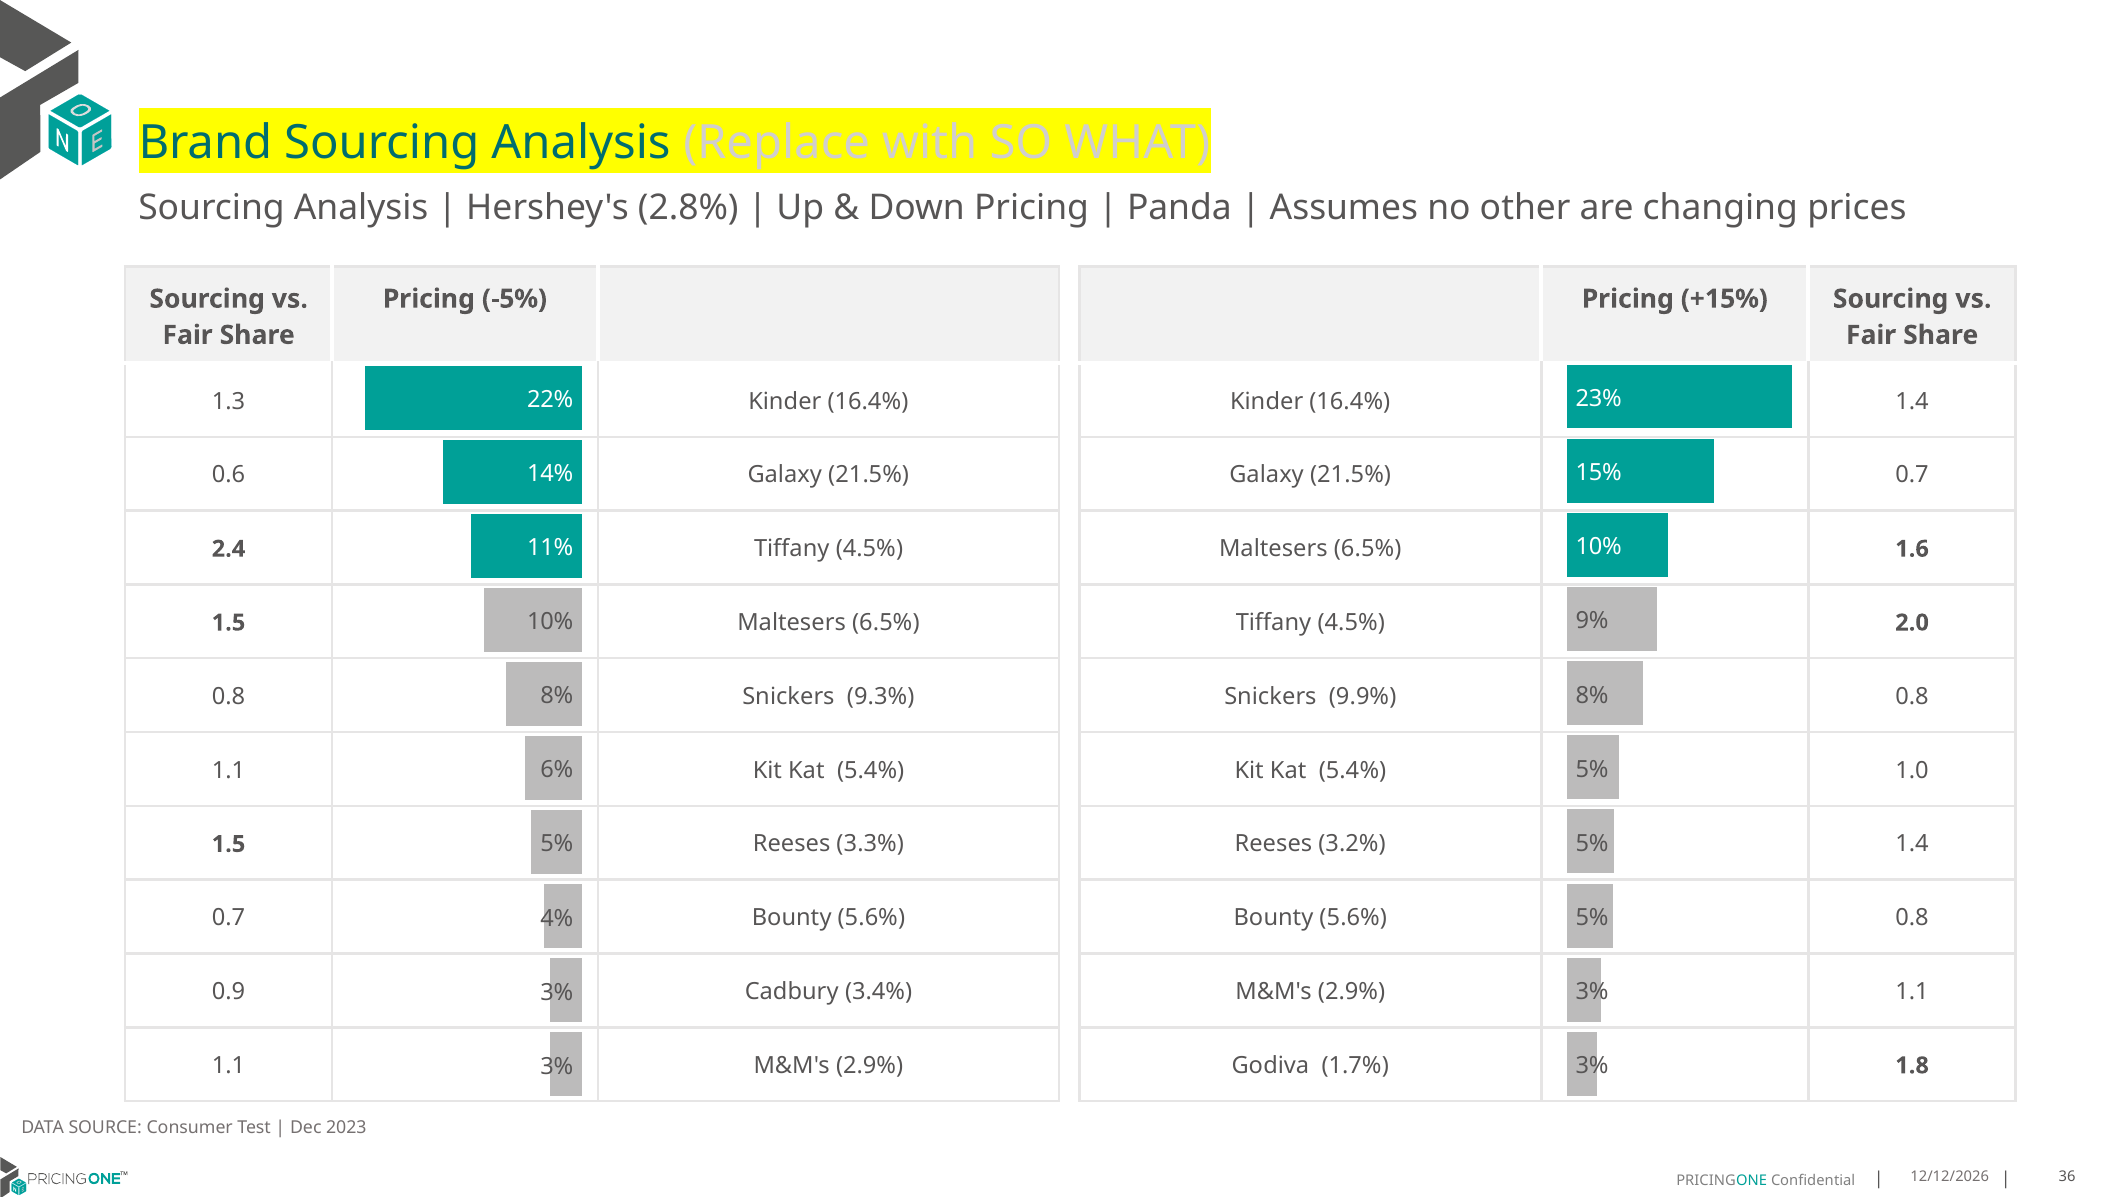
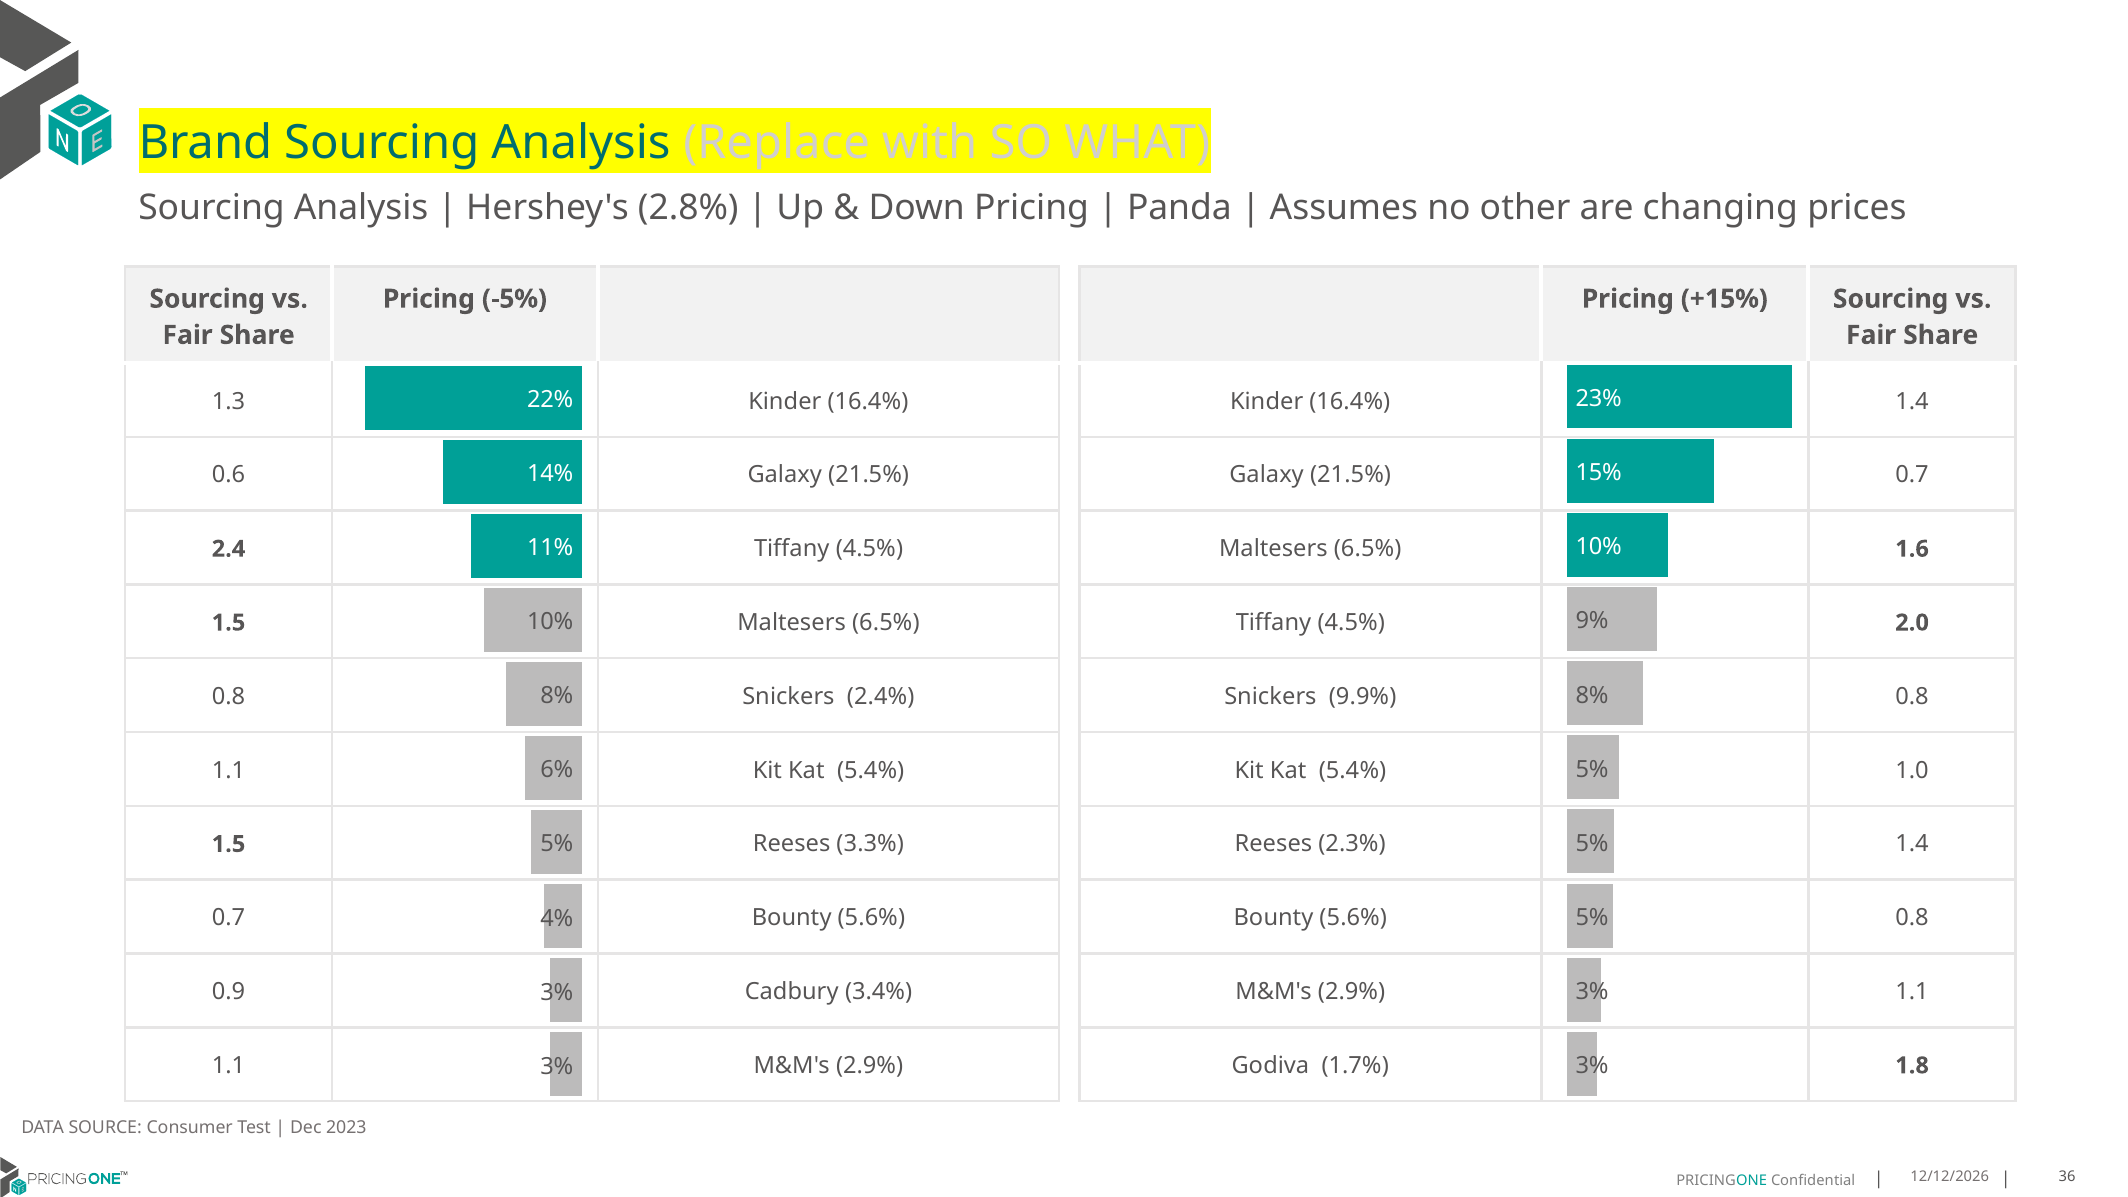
9.3%: 9.3% -> 2.4% (881, 697)
3.2%: 3.2% -> 2.3% (1352, 844)
